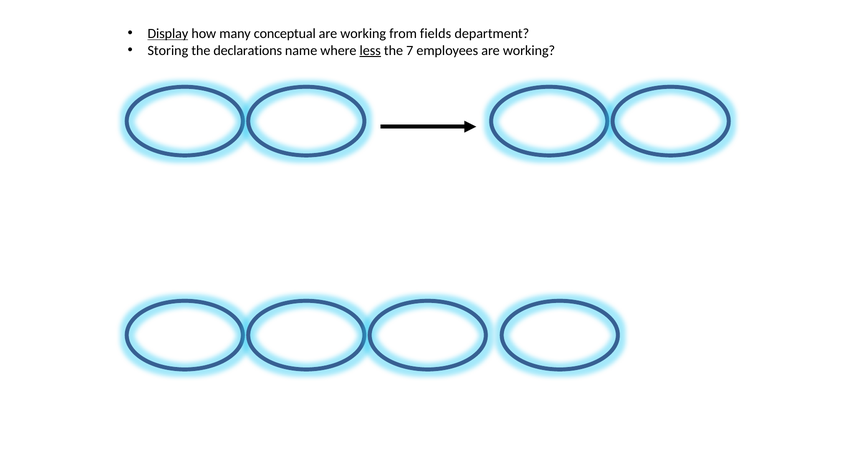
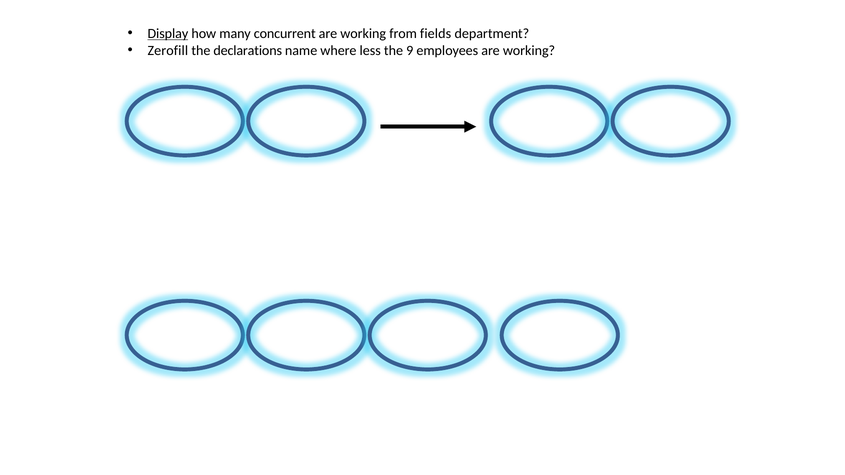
conceptual: conceptual -> concurrent (285, 34)
Storing: Storing -> Zerofill (168, 51)
less underline: present -> none (370, 51)
7: 7 -> 9 (410, 51)
